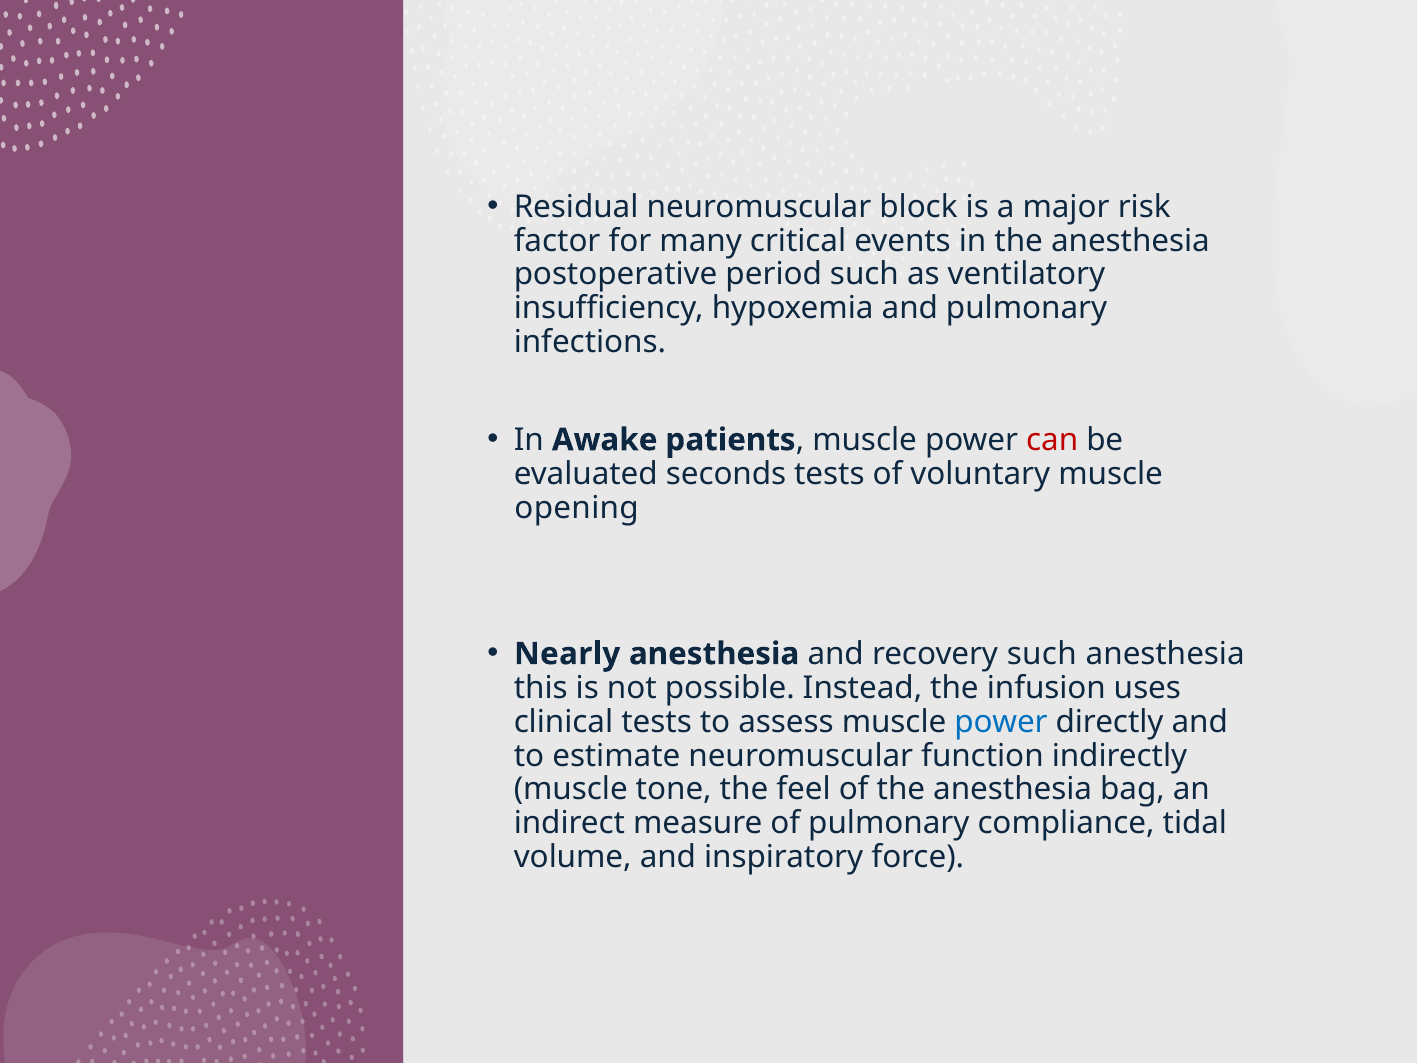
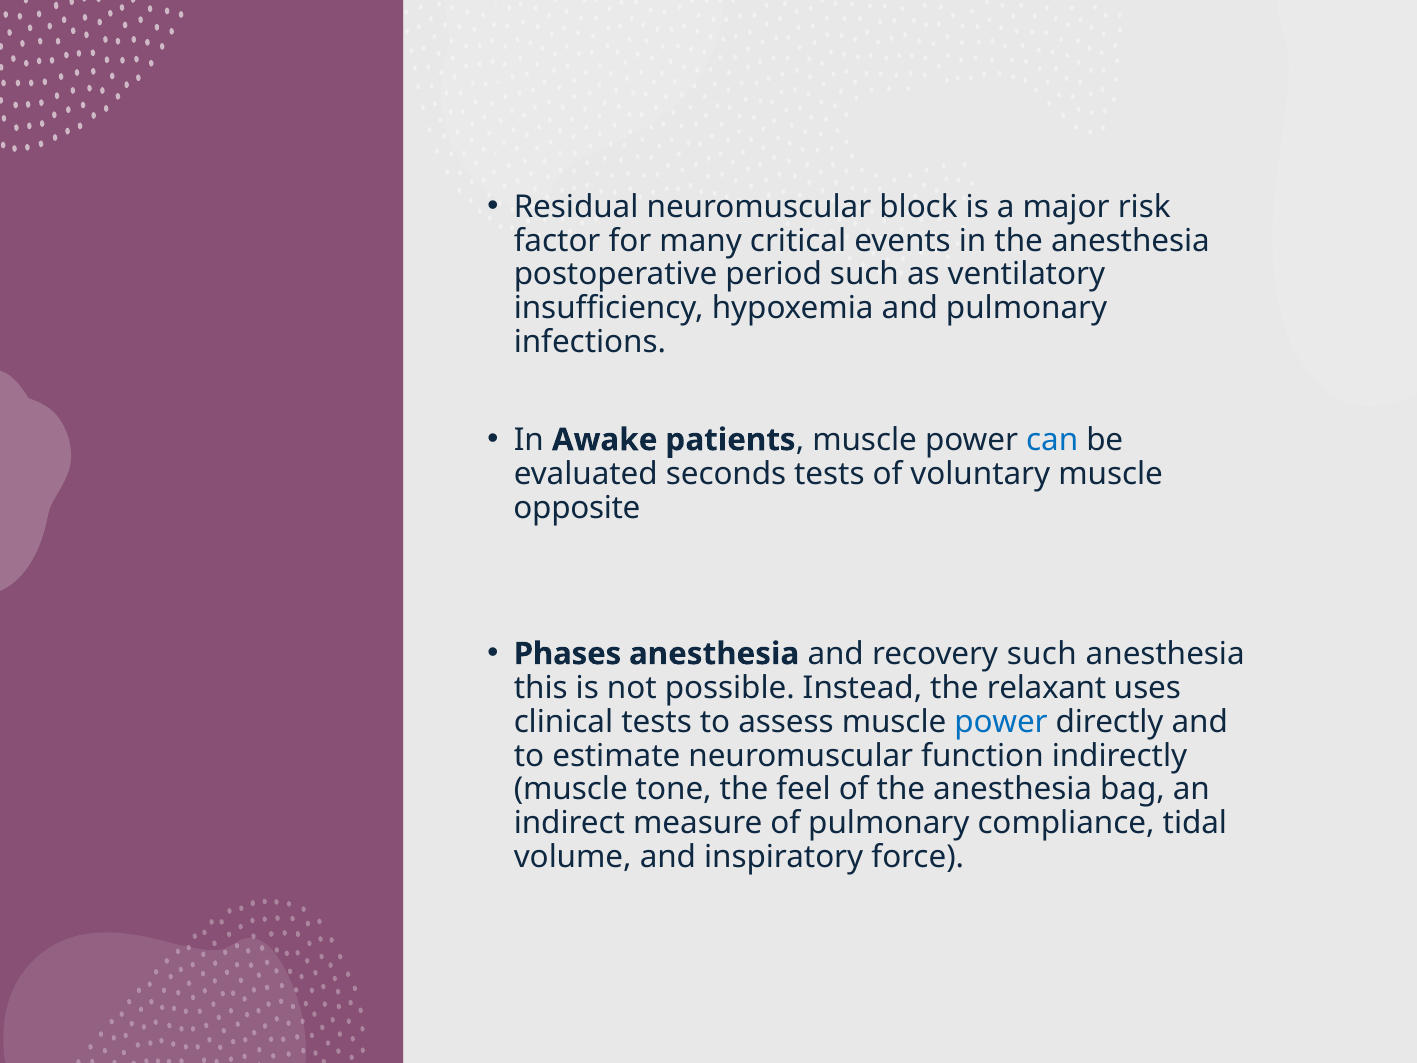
can colour: red -> blue (1052, 440)
opening: opening -> opposite (577, 508)
Nearly: Nearly -> Phases (567, 654)
infusion: infusion -> relaxant (1046, 688)
